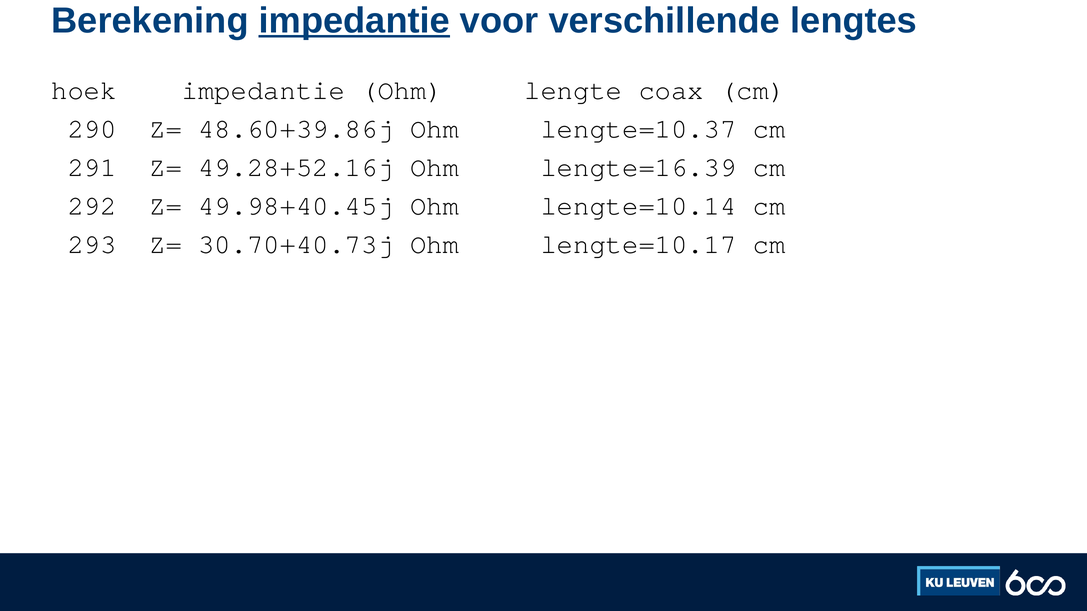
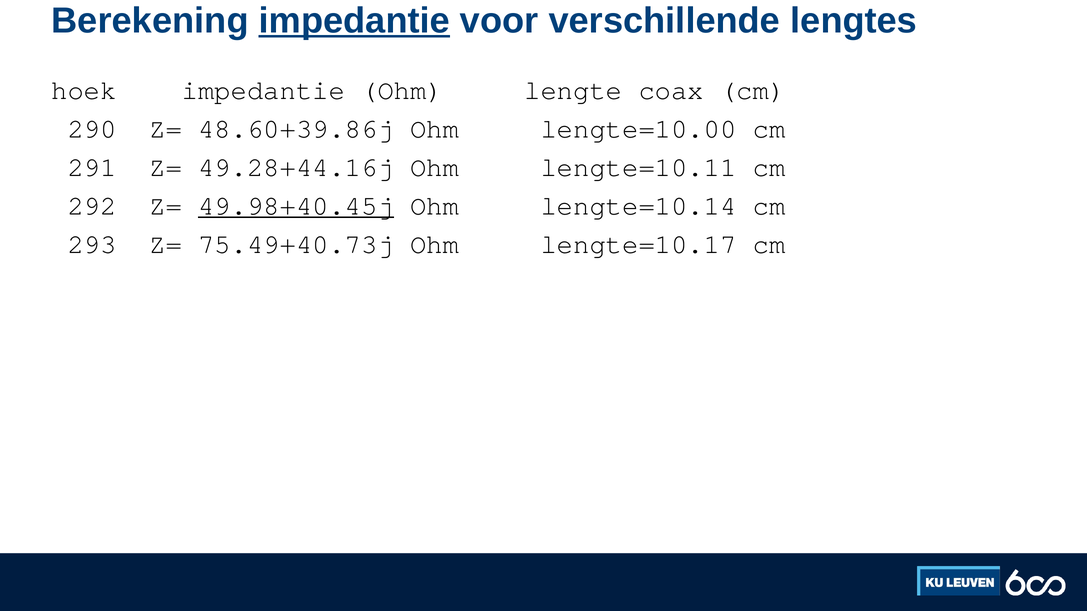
lengte=10.37: lengte=10.37 -> lengte=10.00 (639, 129)
49.28+52.16j: 49.28+52.16j -> 49.28+44.16j (296, 167)
lengte=16.39: lengte=16.39 -> lengte=10.11 (639, 167)
49.98+40.45j underline: none -> present (296, 206)
30.70+40.73j: 30.70+40.73j -> 75.49+40.73j (296, 244)
